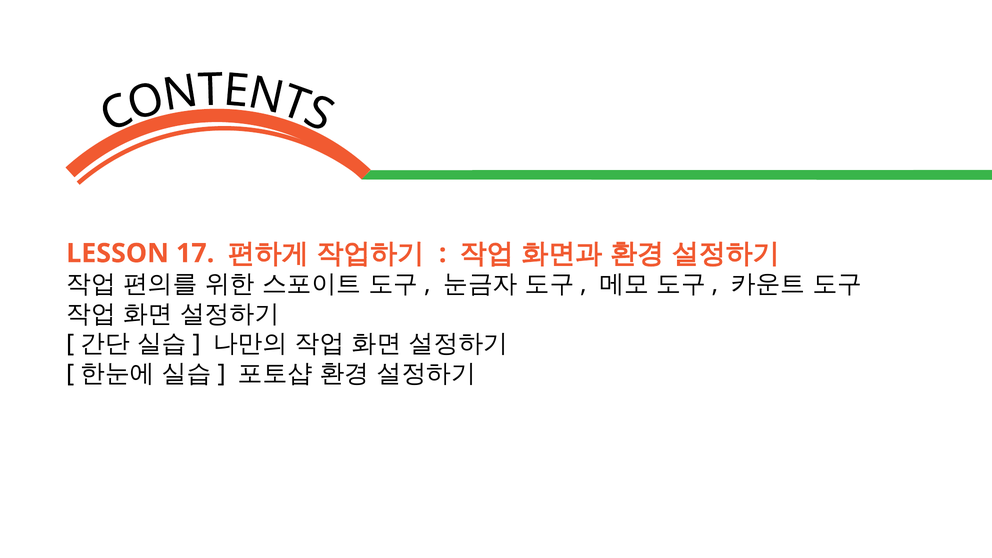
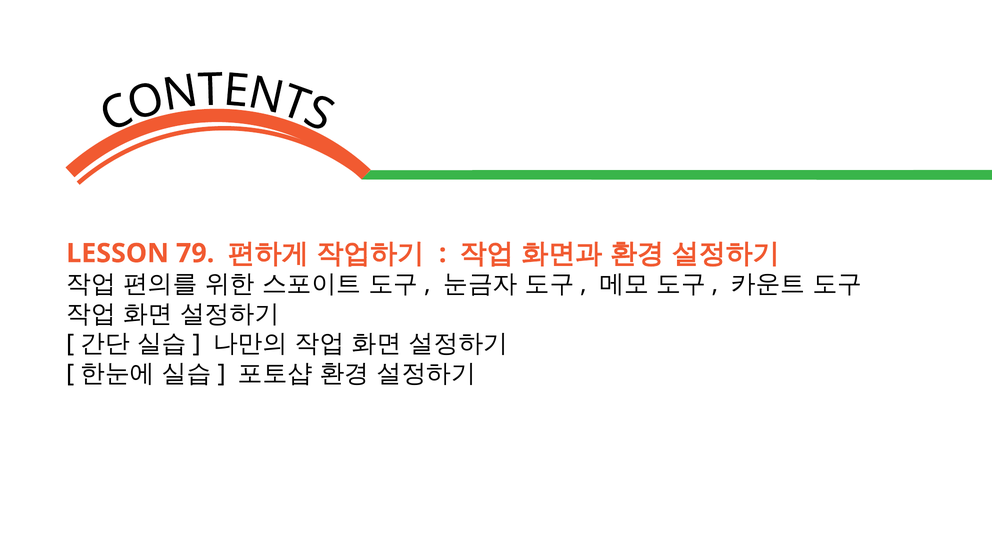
17: 17 -> 79 (195, 253)
